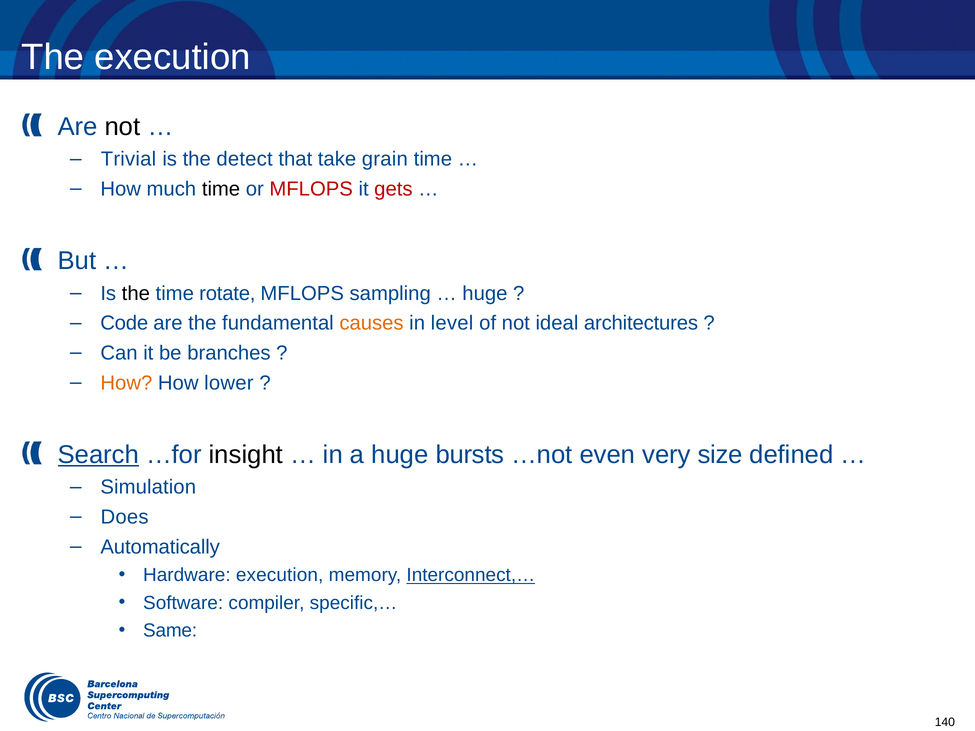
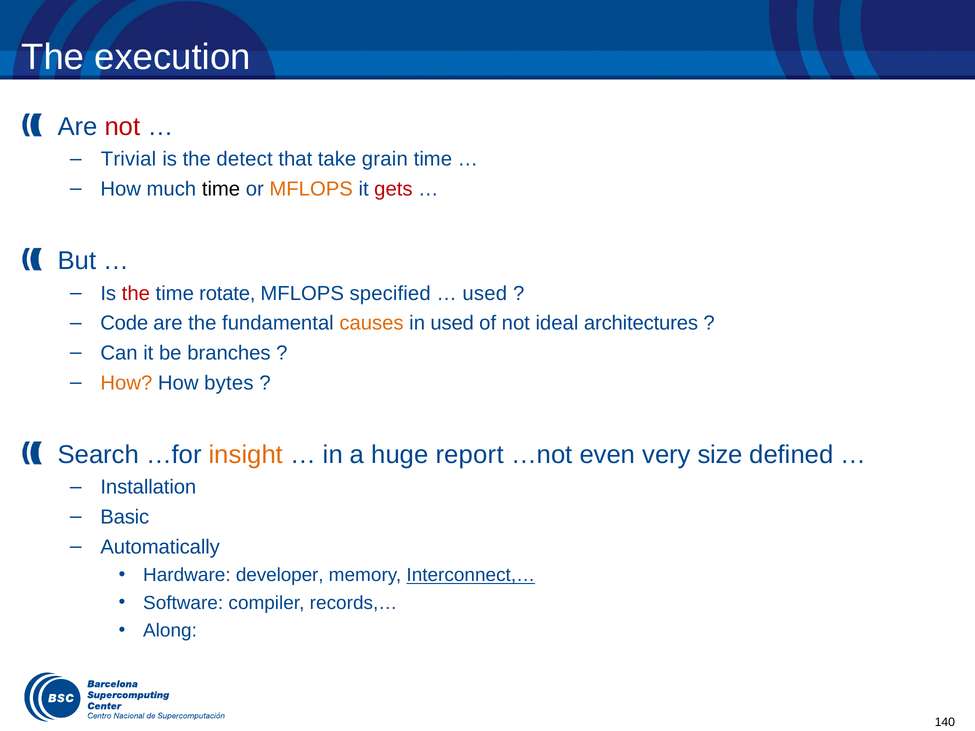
not colour: black -> red (123, 127)
MFLOPS colour: red -> orange (311, 189)
the colour: black -> red (136, 294)
sampling: sampling -> specified (390, 294)
huge: huge -> used (485, 294)
in level: level -> used (452, 323)
lower: lower -> bytes (229, 383)
Search underline: present -> none (98, 455)
insight colour: black -> orange (246, 455)
bursts: bursts -> report (470, 455)
Simulation: Simulation -> Installation (148, 487)
Does: Does -> Basic (125, 517)
Hardware execution: execution -> developer (280, 575)
specific,…: specific,… -> records,… (354, 603)
Same: Same -> Along (170, 631)
